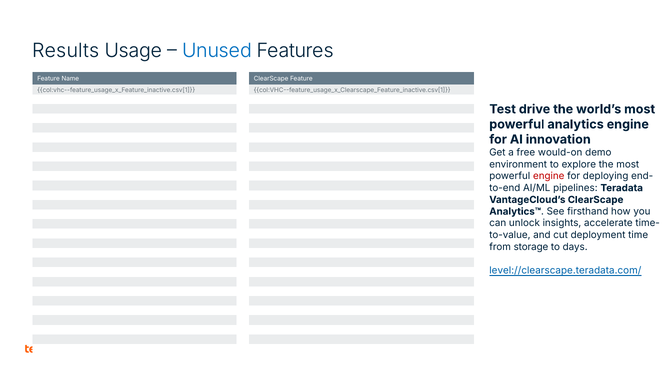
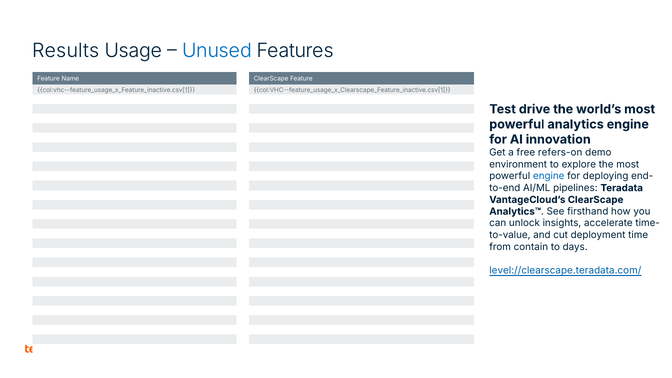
would-on: would-on -> refers-on (560, 153)
engine colour: red -> blue (549, 176)
storage: storage -> contain (531, 247)
